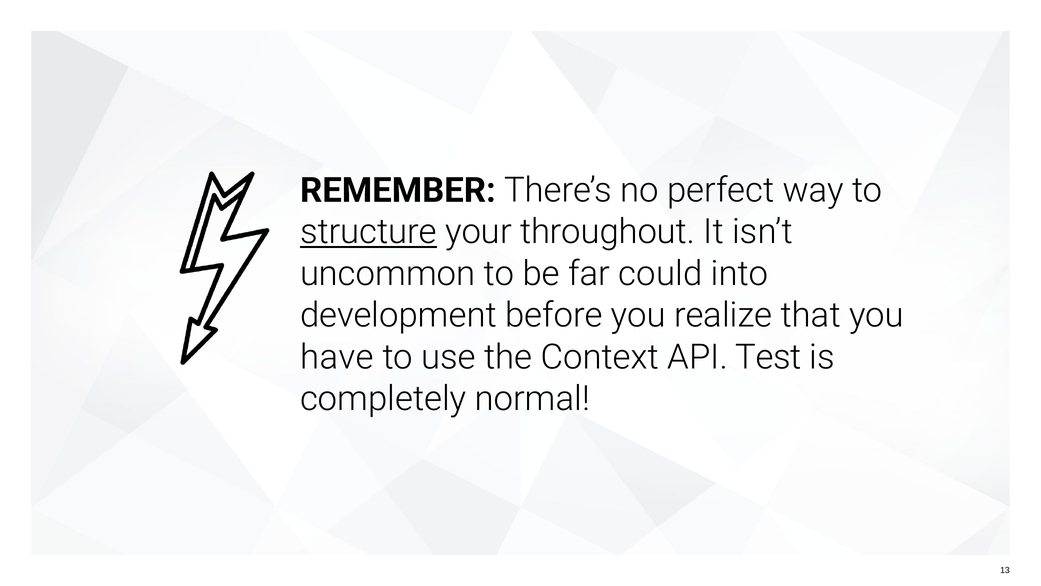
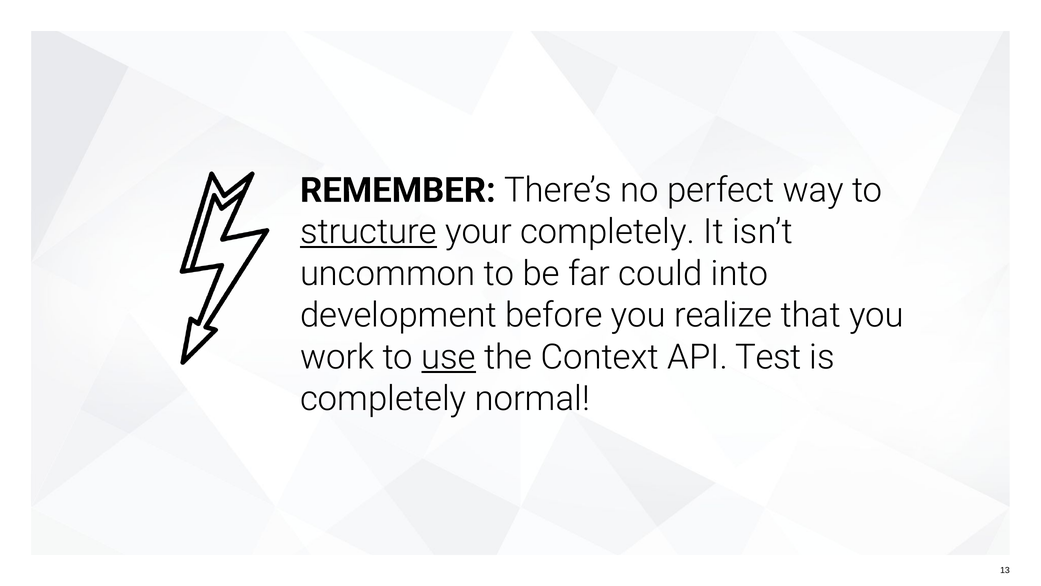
your throughout: throughout -> completely (608, 232)
have: have -> work (337, 357)
use underline: none -> present (449, 357)
